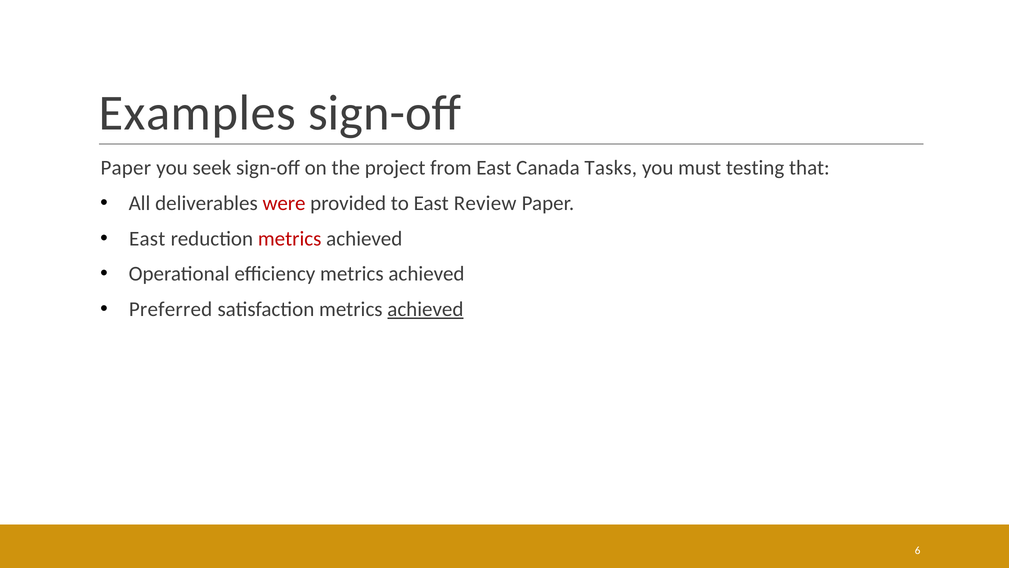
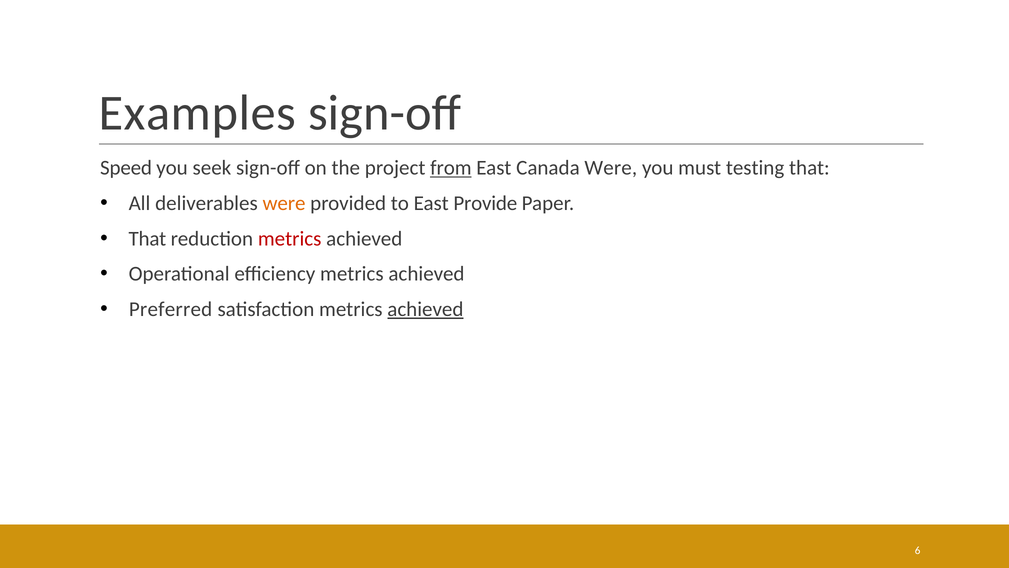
Paper: Paper -> Speed (126, 168)
from underline: none -> present (451, 168)
Canada Tasks: Tasks -> Were (611, 168)
were colour: red -> orange (284, 203)
Review: Review -> Provide (485, 203)
East: East -> That (147, 238)
